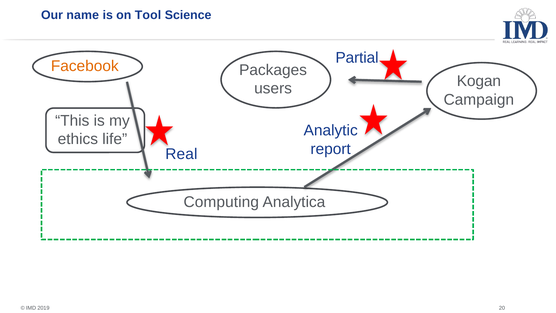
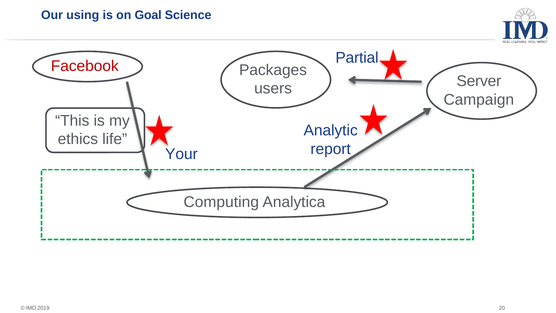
name: name -> using (83, 15)
Tool: Tool -> Goal (148, 15)
Facebook colour: orange -> red (85, 66)
Kogan: Kogan -> Server (479, 81)
Real: Real -> Your (181, 154)
